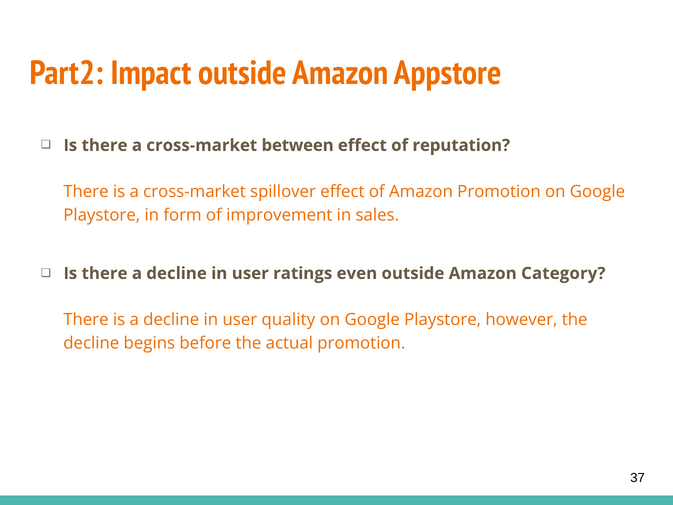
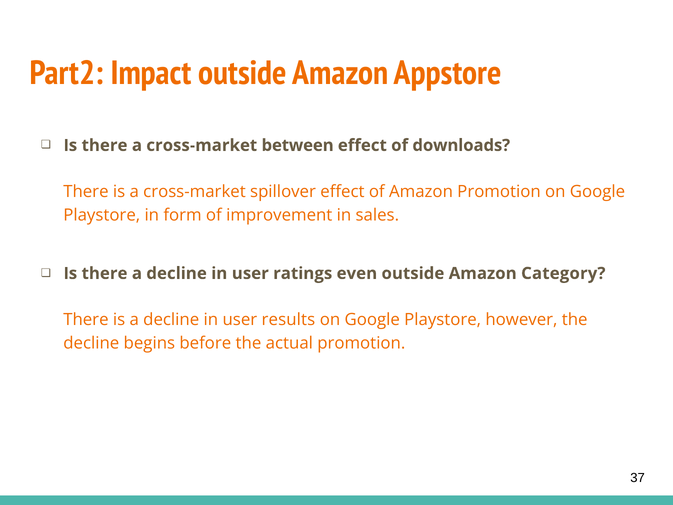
reputation: reputation -> downloads (461, 145)
quality: quality -> results (288, 320)
